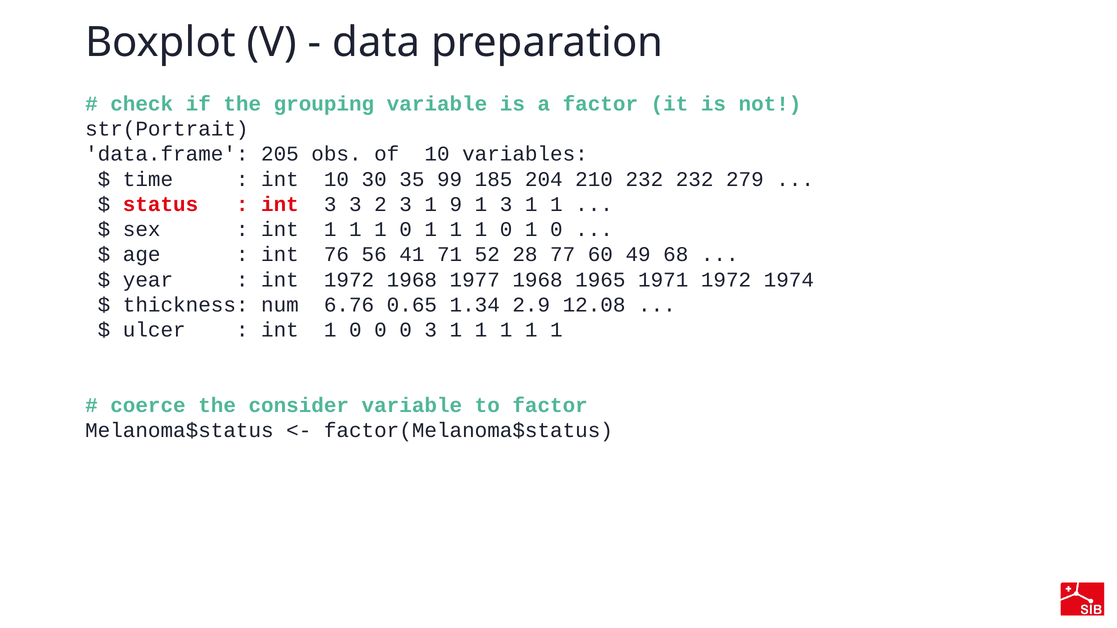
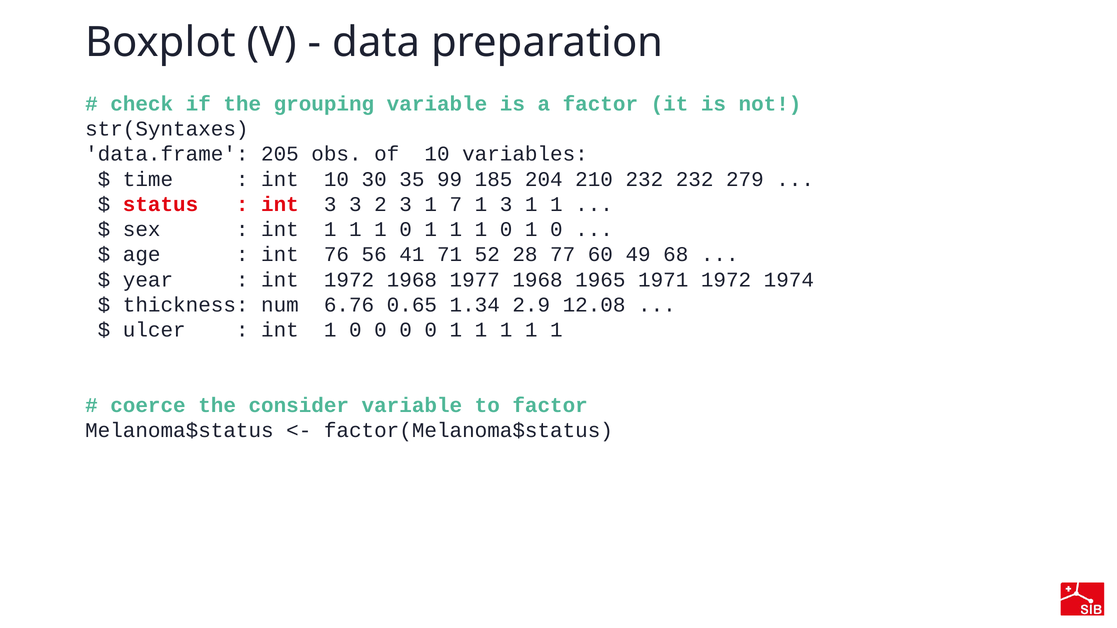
str(Portrait: str(Portrait -> str(Syntaxes (167, 129)
9: 9 -> 7 (456, 204)
0 0 0 3: 3 -> 0 (431, 330)
